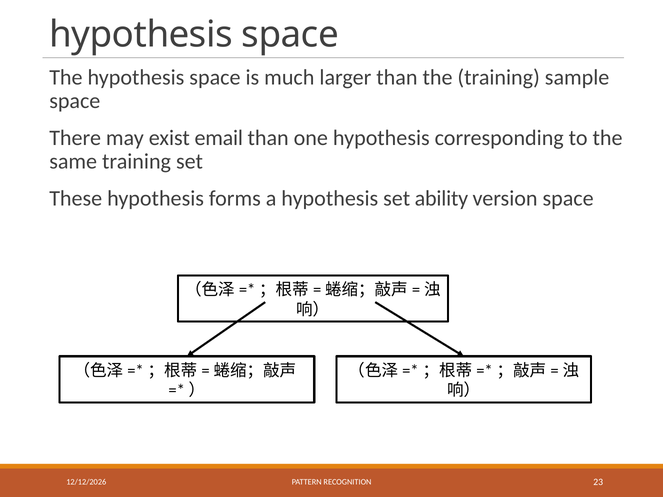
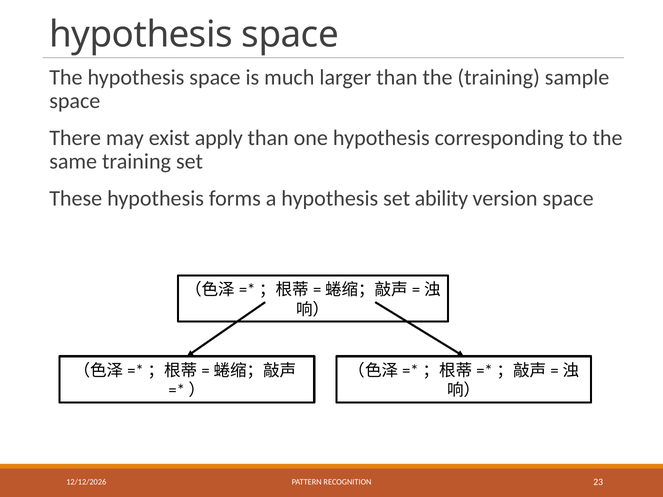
email: email -> apply (219, 138)
